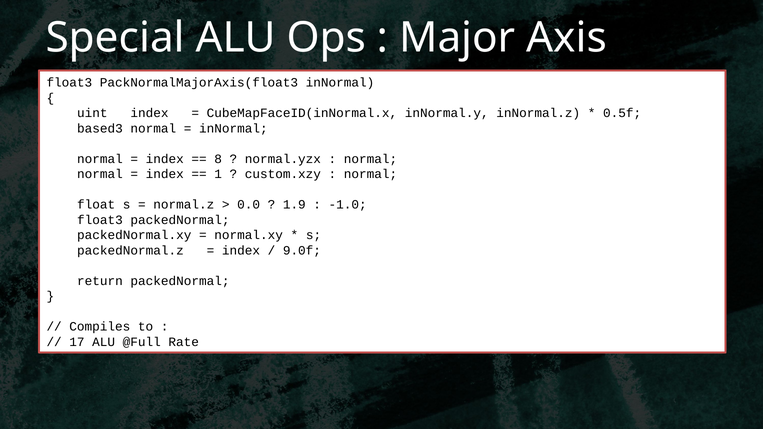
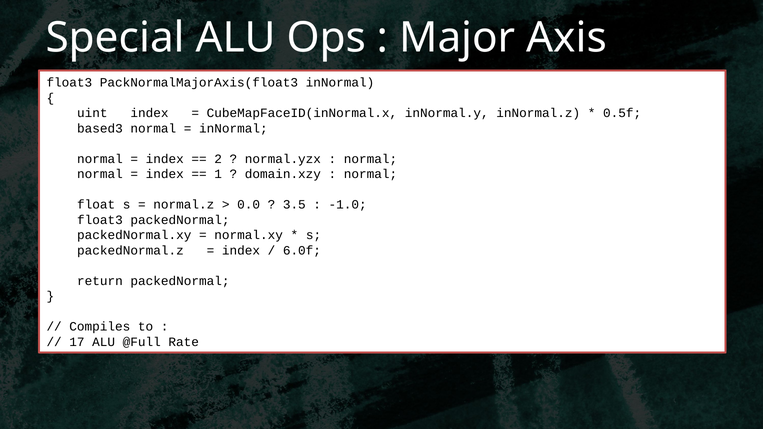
8: 8 -> 2 (218, 159)
custom.xzy: custom.xzy -> domain.xzy (283, 174)
1.9: 1.9 -> 3.5 (294, 205)
9.0f: 9.0f -> 6.0f (302, 250)
